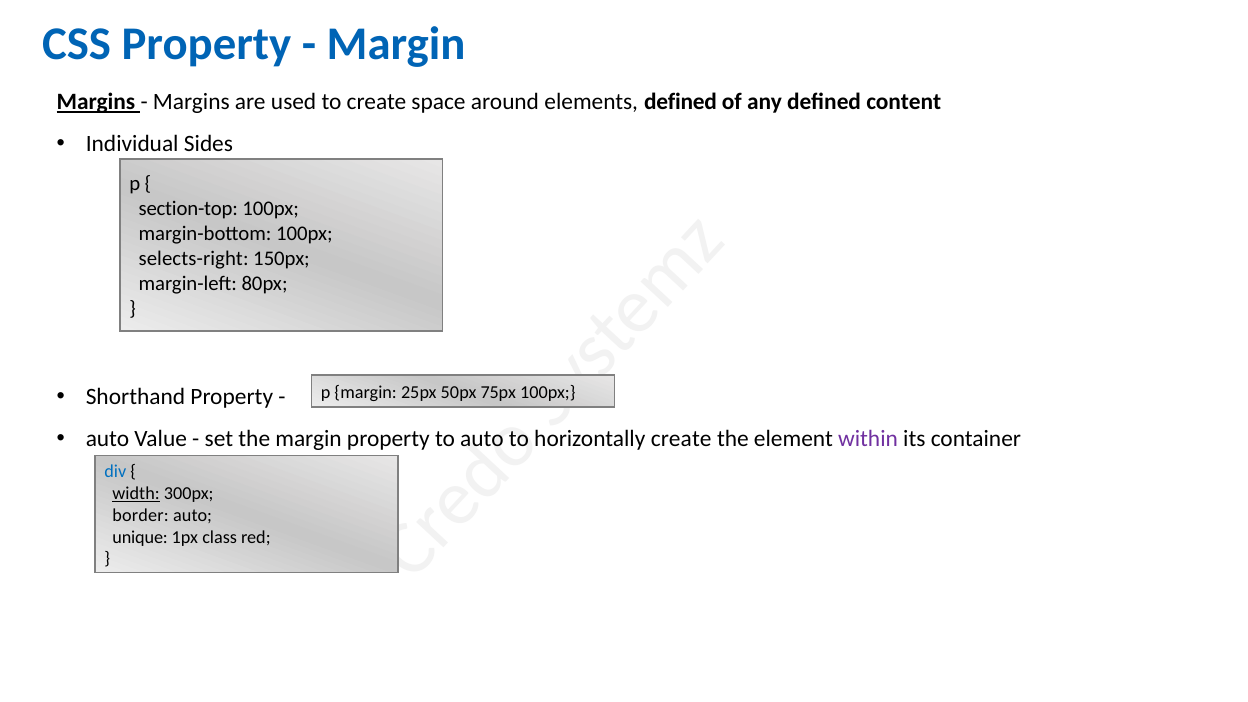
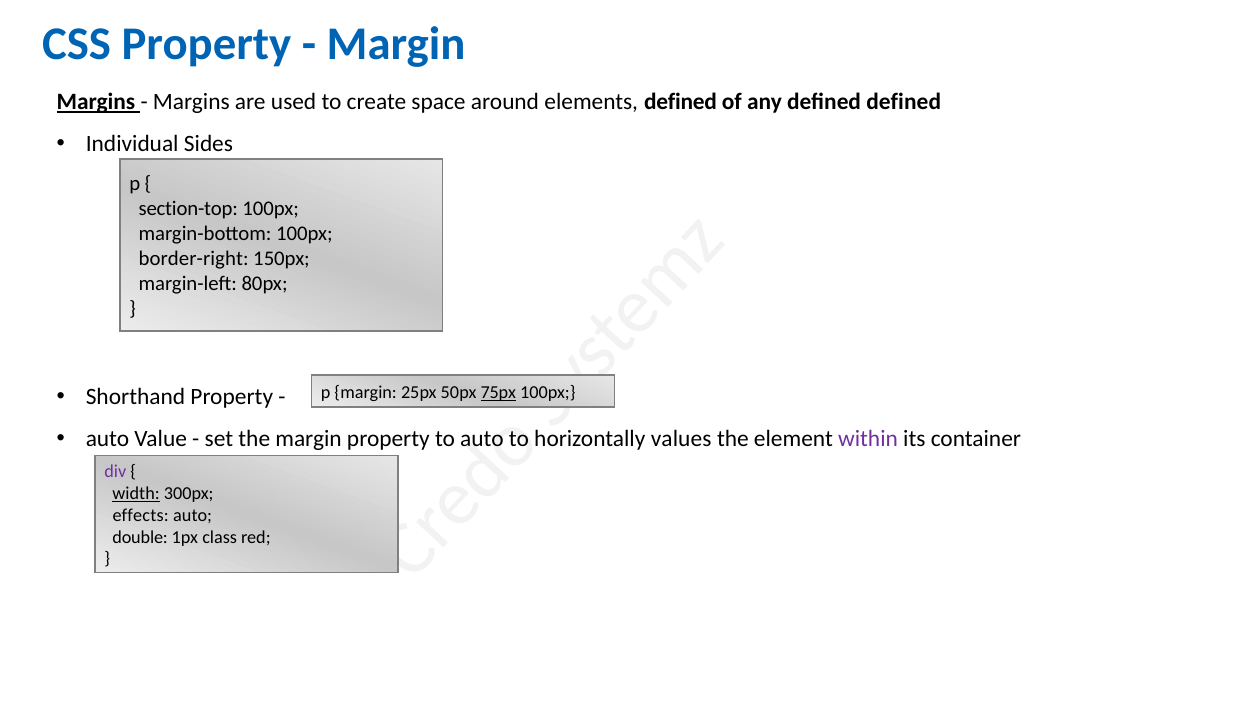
defined content: content -> defined (904, 102)
selects-right: selects-right -> border-right (194, 259)
75px underline: none -> present (498, 392)
create: create -> values (681, 439)
div colour: blue -> purple (115, 471)
border: border -> effects (141, 515)
unique: unique -> double (140, 537)
